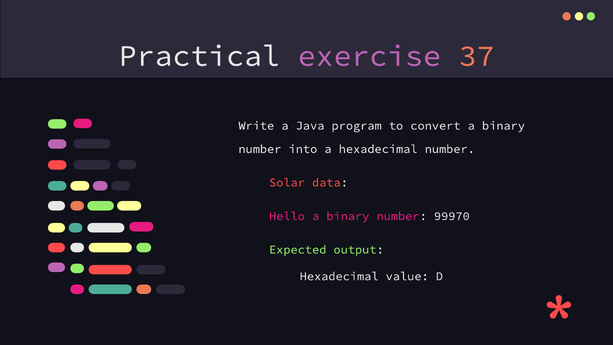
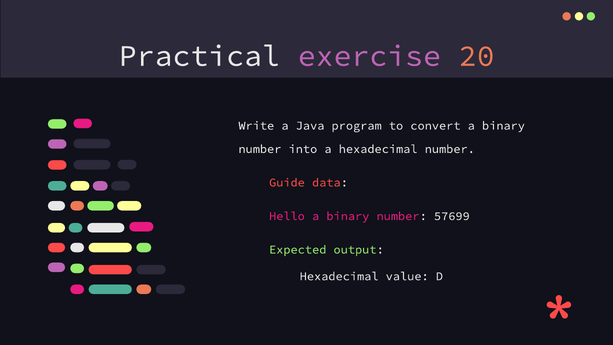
37: 37 -> 20 (477, 56)
Solar: Solar -> Guide (287, 182)
99970: 99970 -> 57699 (452, 216)
